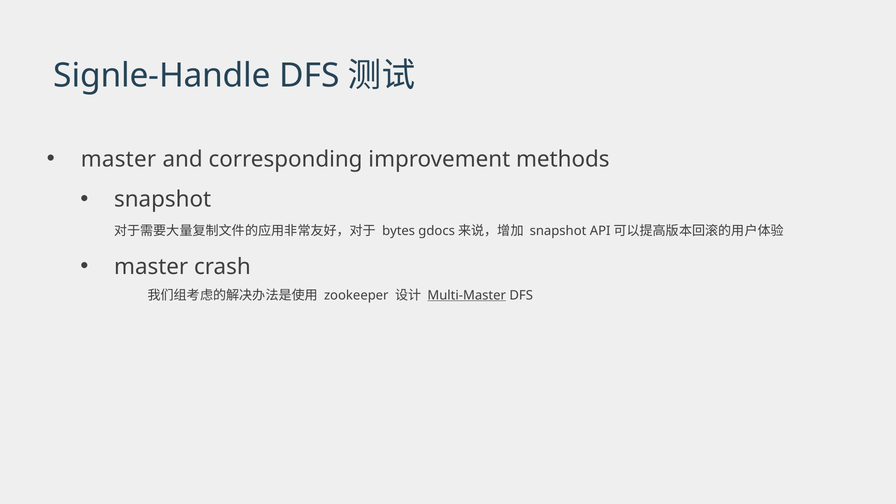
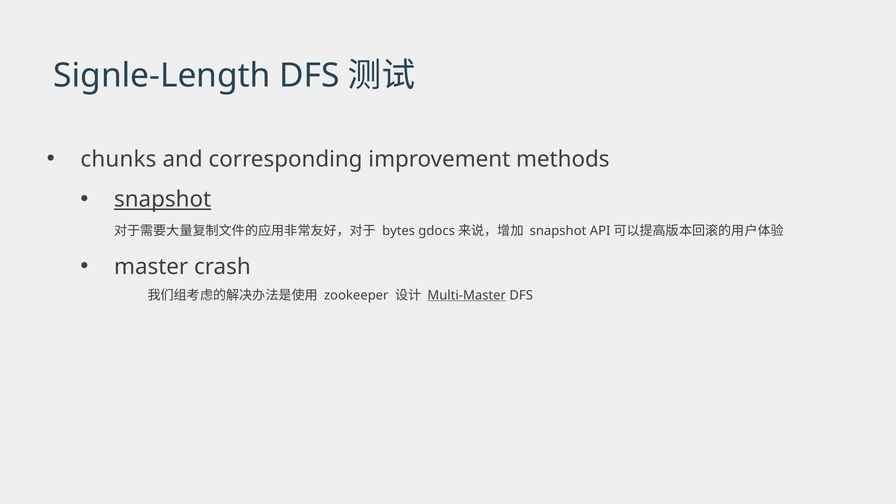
Signle-Handle: Signle-Handle -> Signle-Length (162, 76)
master: master -> chunks (118, 159)
snapshot underline: none -> present (163, 200)
